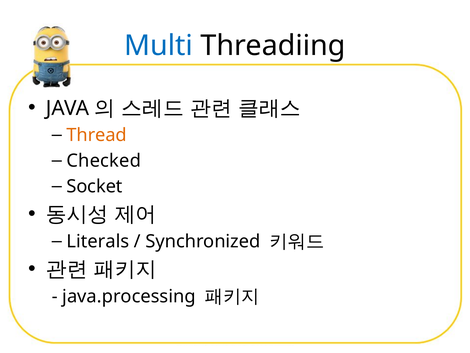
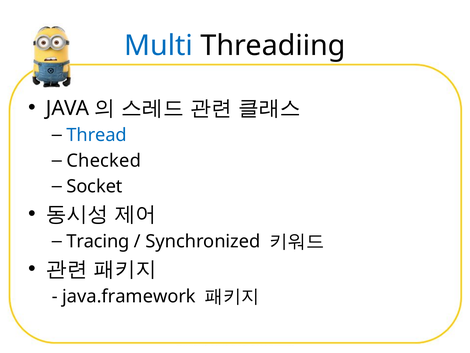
Thread colour: orange -> blue (97, 135)
Literals: Literals -> Tracing (98, 241)
java.processing: java.processing -> java.framework (129, 296)
